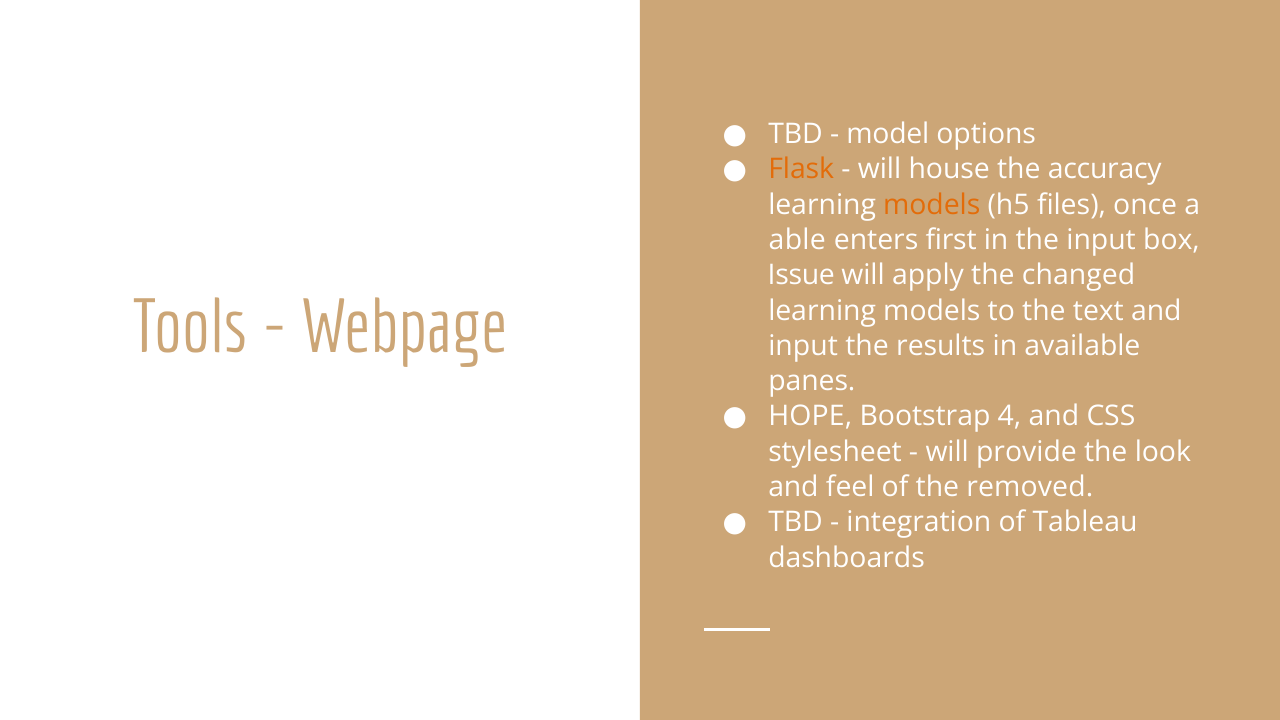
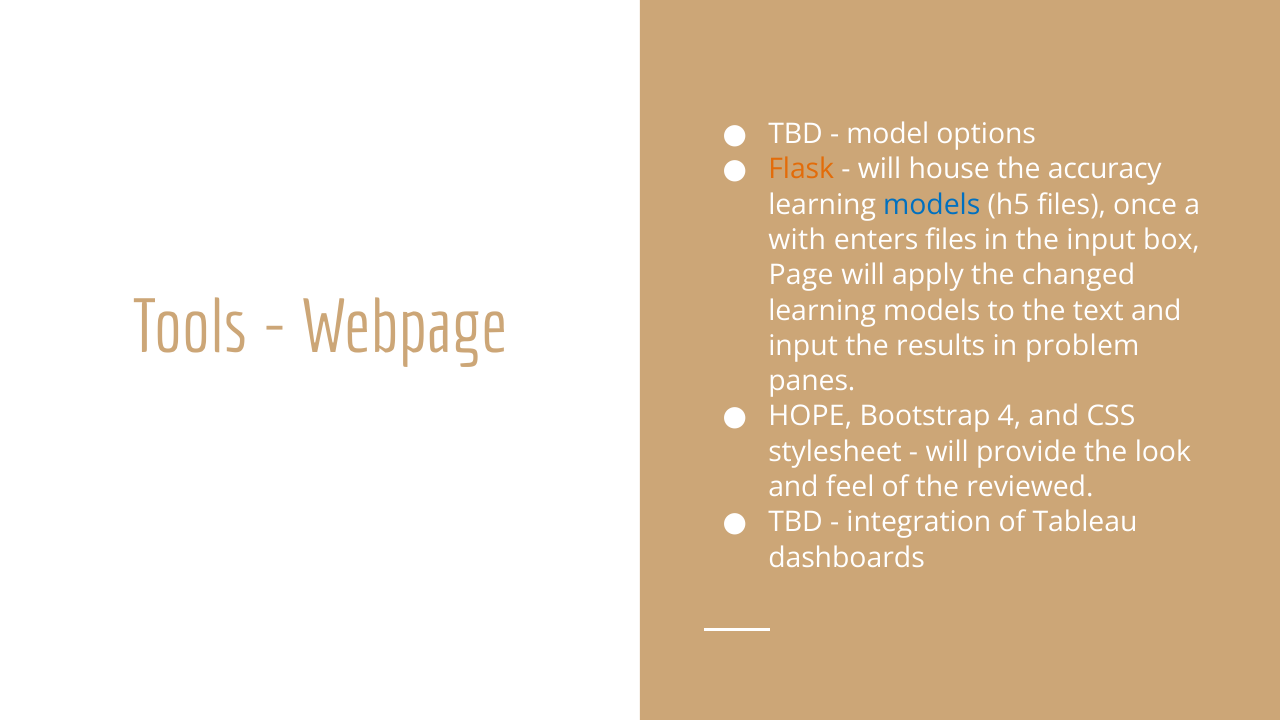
models colour: orange -> blue (932, 205)
able: able -> with (797, 240)
enters first: first -> files (951, 240)
Issue: Issue -> Page (801, 275)
available: available -> problem (1082, 346)
removed: removed -> reviewed (1030, 487)
